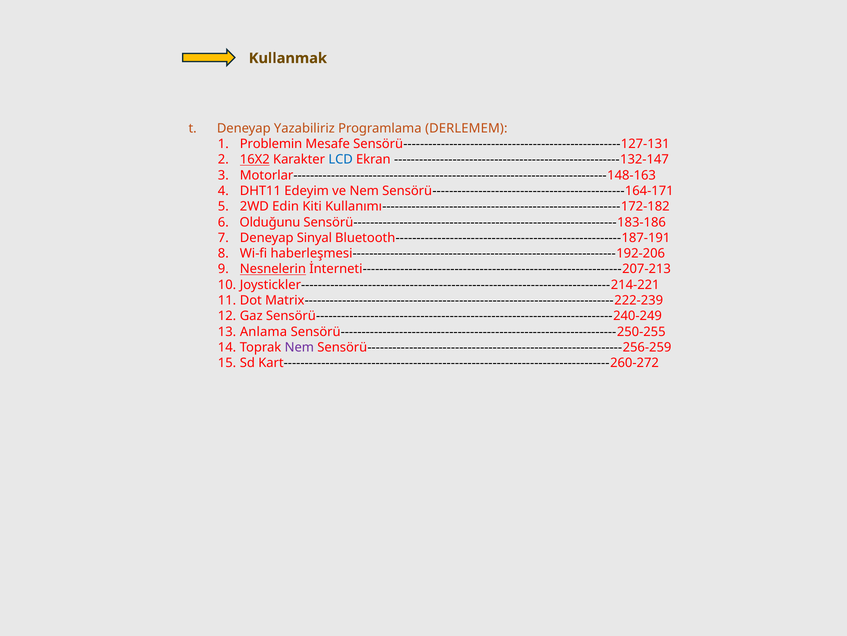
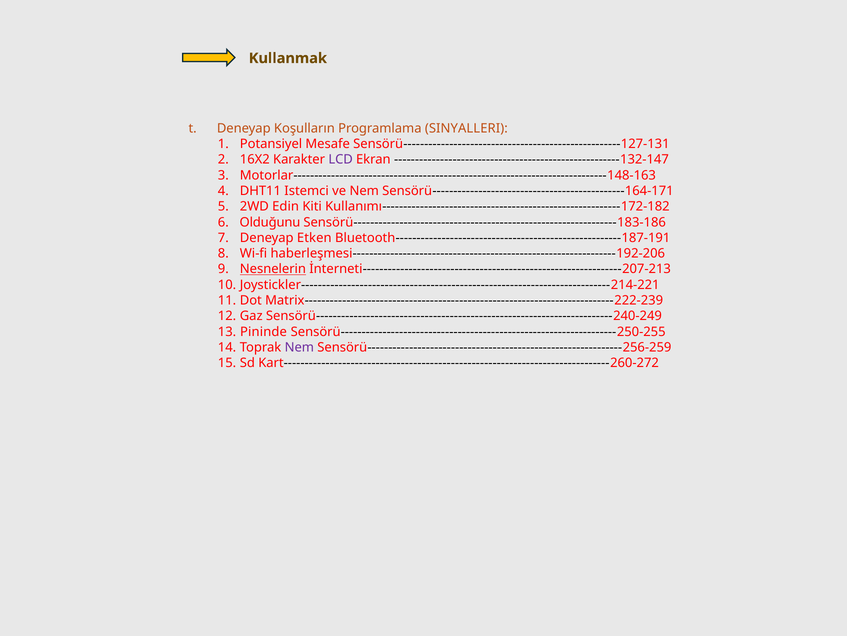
Yazabiliriz: Yazabiliriz -> Koşulların (304, 128)
DERLEMEM: DERLEMEM -> SINYALLERI (466, 128)
Problemin: Problemin -> Potansiyel (271, 144)
16X2 underline: present -> none (255, 159)
LCD colour: blue -> purple (341, 159)
Edeyim: Edeyim -> Istemci (307, 191)
Sinyal: Sinyal -> Etken (314, 238)
Anlama: Anlama -> Pininde (264, 331)
